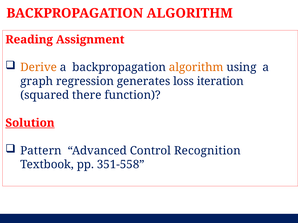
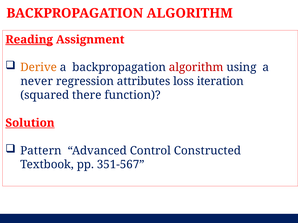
Reading underline: none -> present (29, 40)
algorithm colour: orange -> red (196, 68)
graph: graph -> never (37, 81)
generates: generates -> attributes (144, 81)
Recognition: Recognition -> Constructed (207, 151)
351-558: 351-558 -> 351-567 (121, 165)
